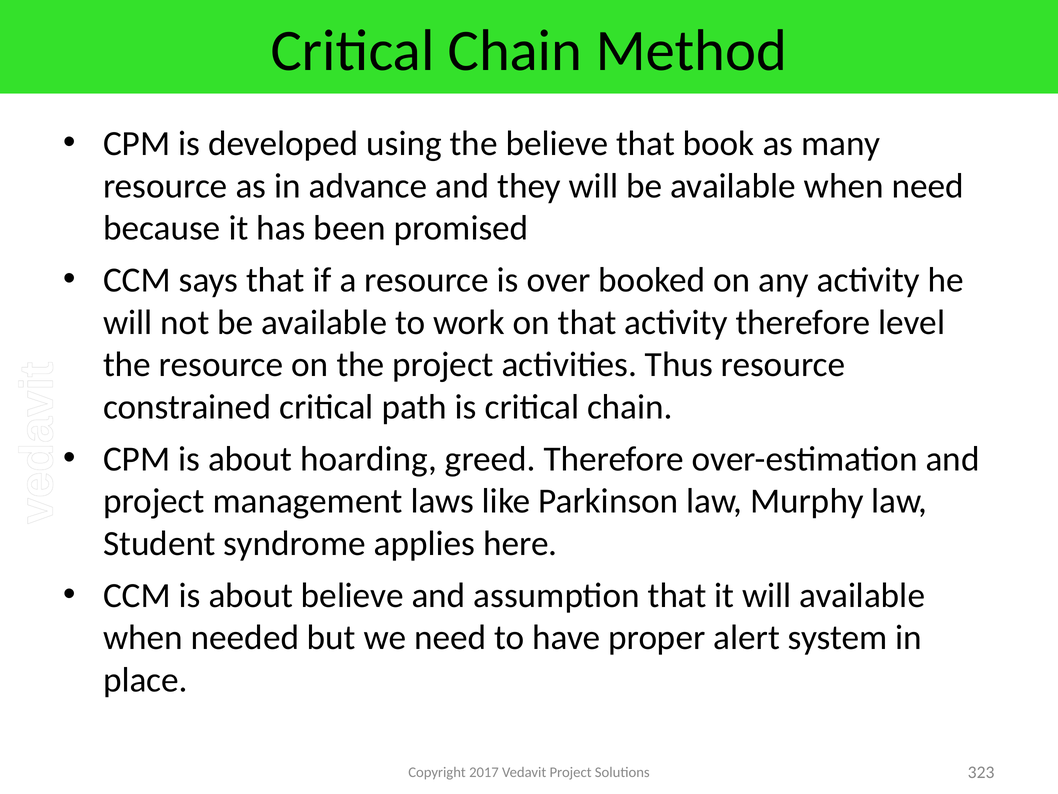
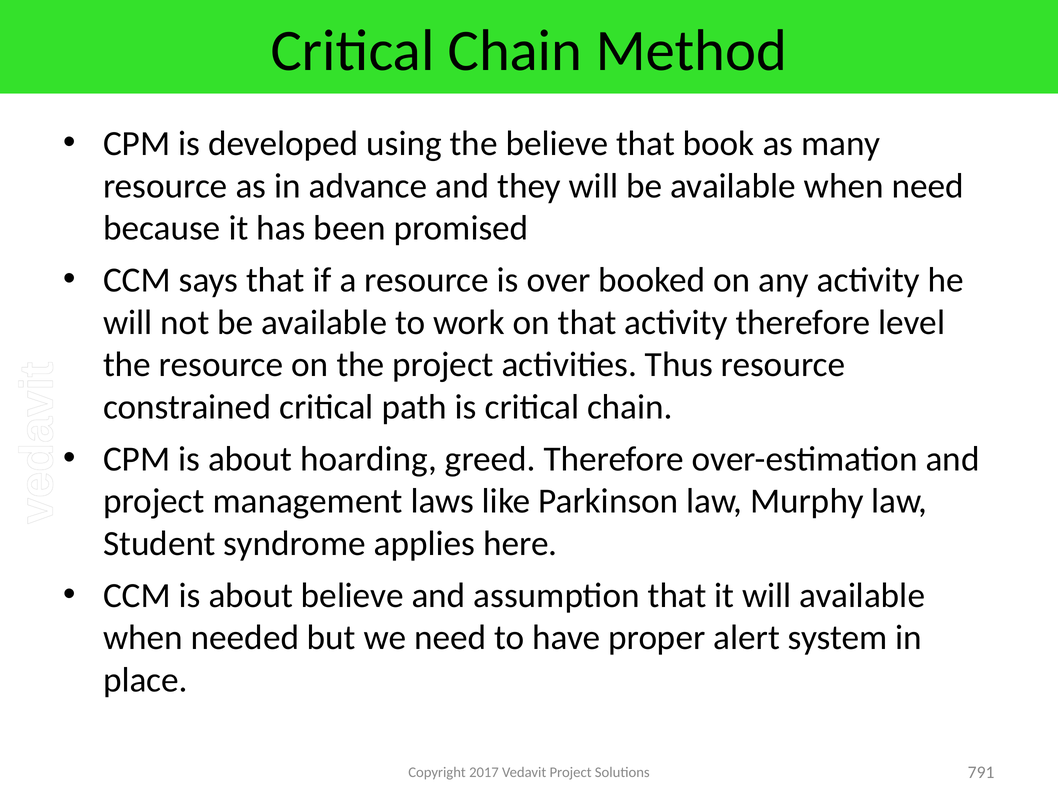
323: 323 -> 791 (981, 772)
